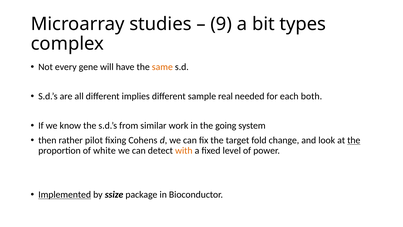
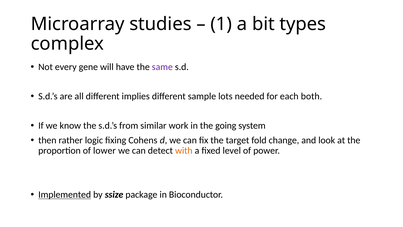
9: 9 -> 1 (221, 24)
same colour: orange -> purple (162, 67)
real: real -> lots (225, 96)
pilot: pilot -> logic (94, 140)
the underline: present -> none (354, 140)
white: white -> lower (104, 151)
